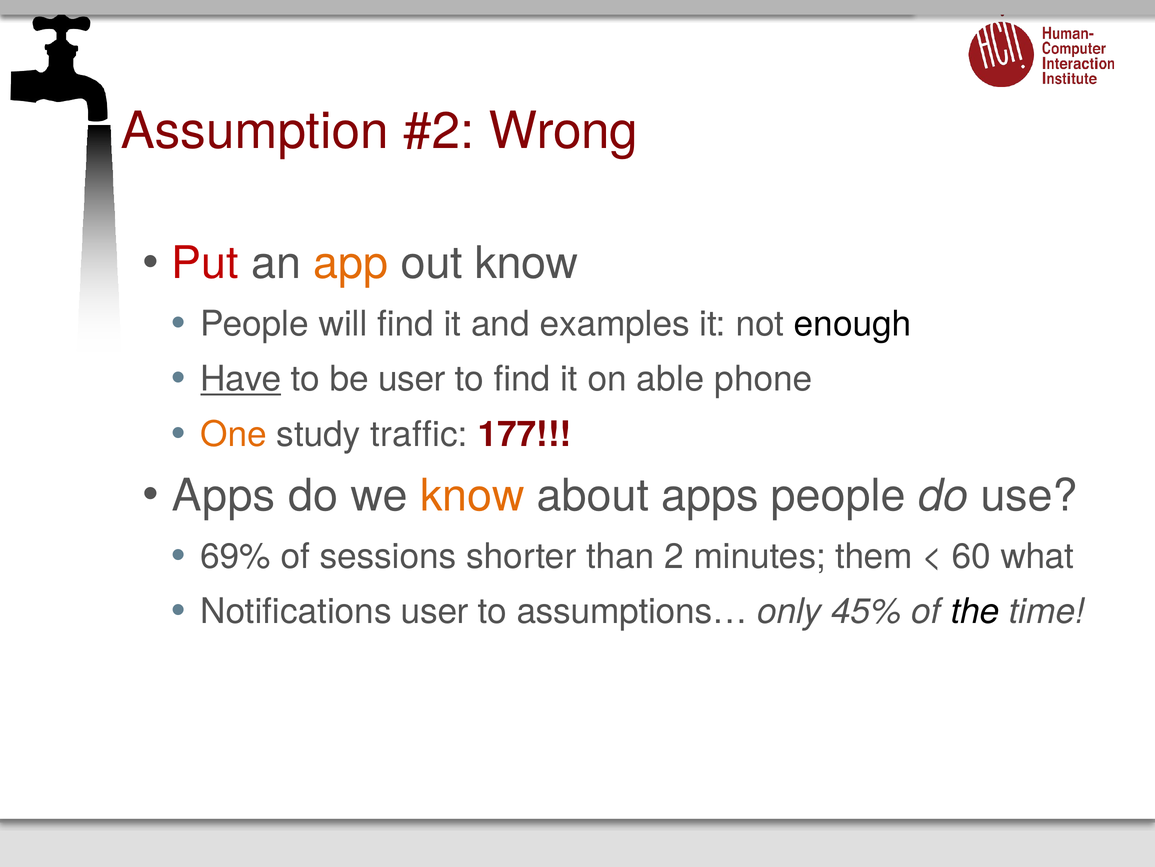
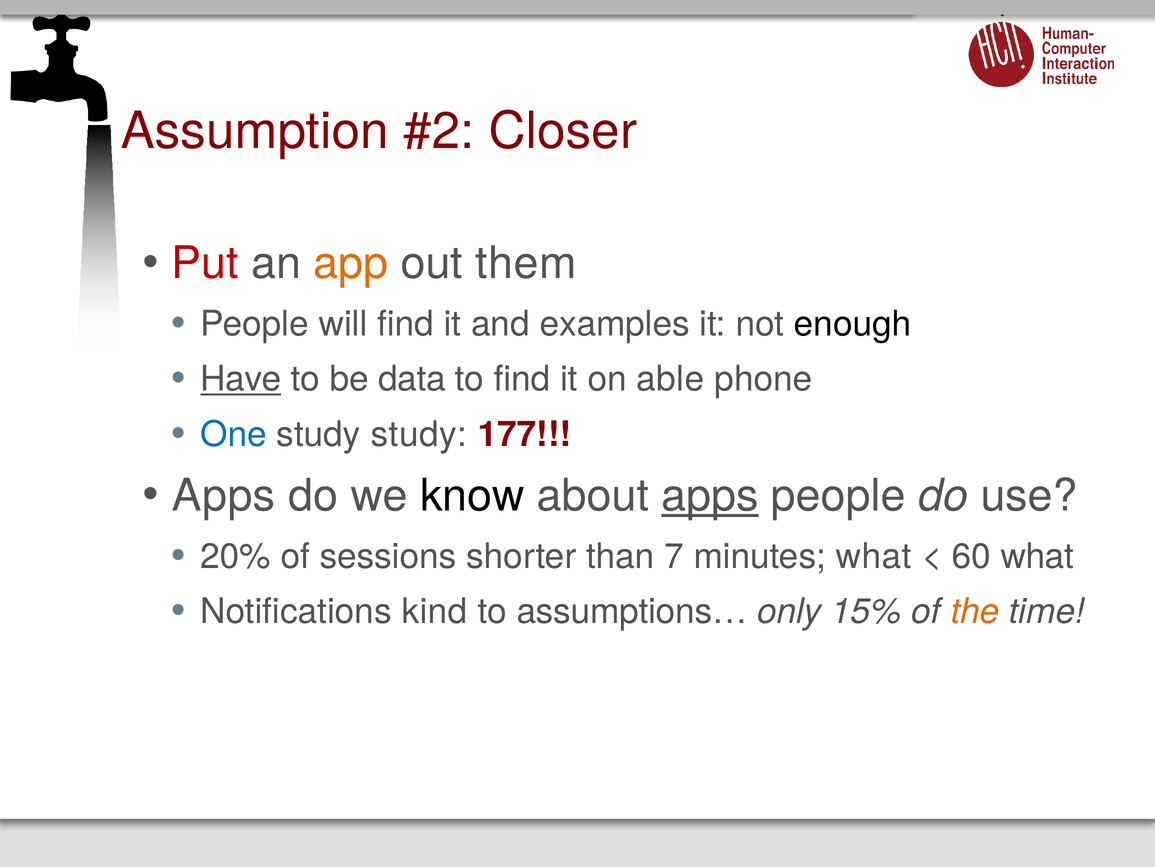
Wrong: Wrong -> Closer (563, 131)
out know: know -> them (526, 263)
be user: user -> data (412, 379)
One colour: orange -> blue (234, 434)
study traffic: traffic -> study (419, 434)
know colour: orange -> black (472, 496)
apps underline: none -> present (710, 496)
69%: 69% -> 20% (236, 556)
2: 2 -> 7 (674, 556)
minutes them: them -> what (874, 556)
Notifications user: user -> kind (434, 611)
45%: 45% -> 15% (866, 611)
the colour: black -> orange (975, 611)
